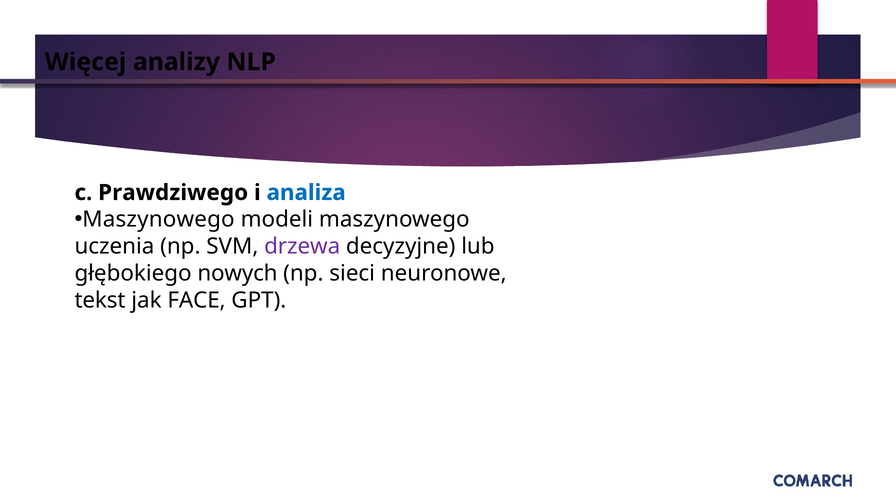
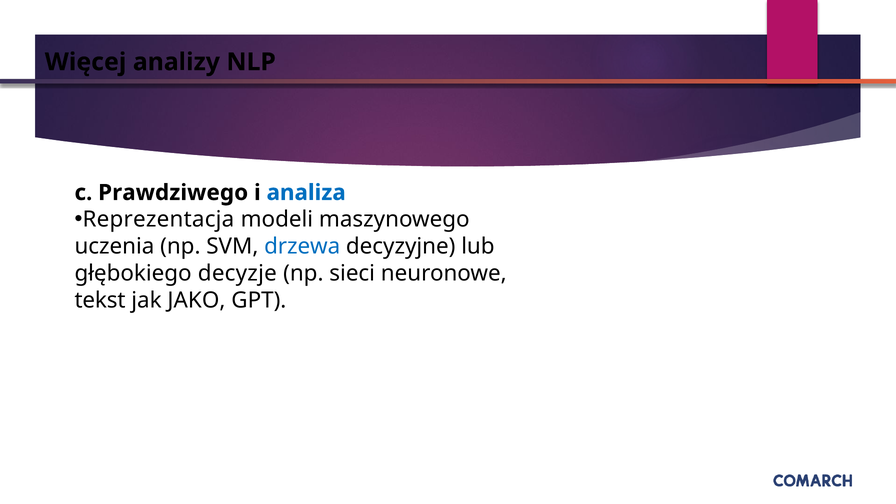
Maszynowego: Maszynowego -> Reprezentacja (158, 220)
drzewa colour: purple -> blue (302, 246)
nowych: nowych -> decyzje (237, 273)
FACE: FACE -> JAKO (196, 300)
